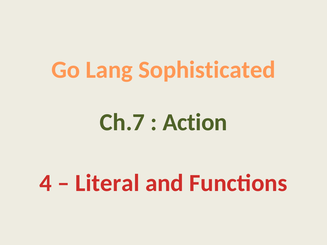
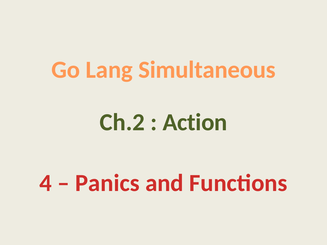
Sophisticated: Sophisticated -> Simultaneous (207, 70)
Ch.7: Ch.7 -> Ch.2 (122, 123)
Literal: Literal -> Panics (107, 183)
